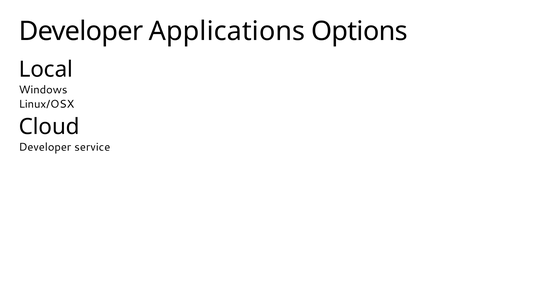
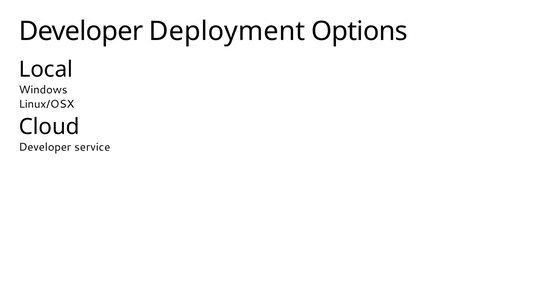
Applications: Applications -> Deployment (227, 31)
